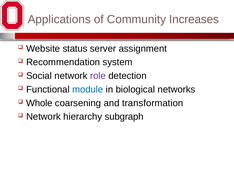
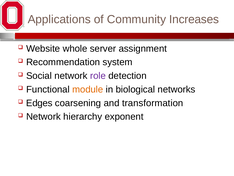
status: status -> whole (75, 48)
module colour: blue -> orange (88, 89)
Whole: Whole -> Edges (39, 103)
subgraph: subgraph -> exponent (124, 116)
